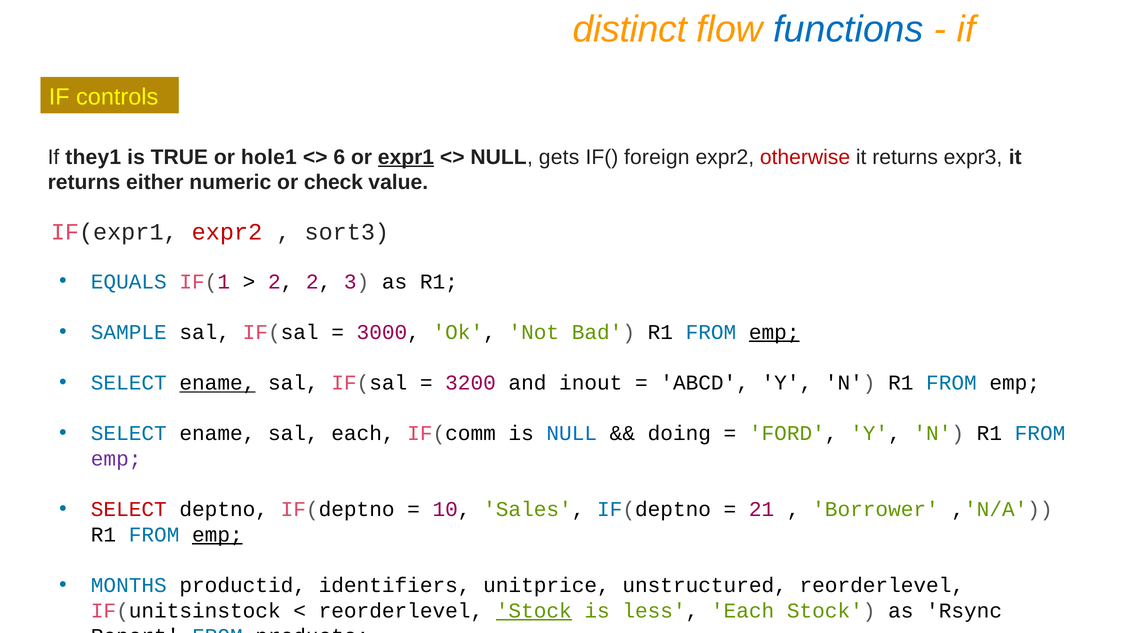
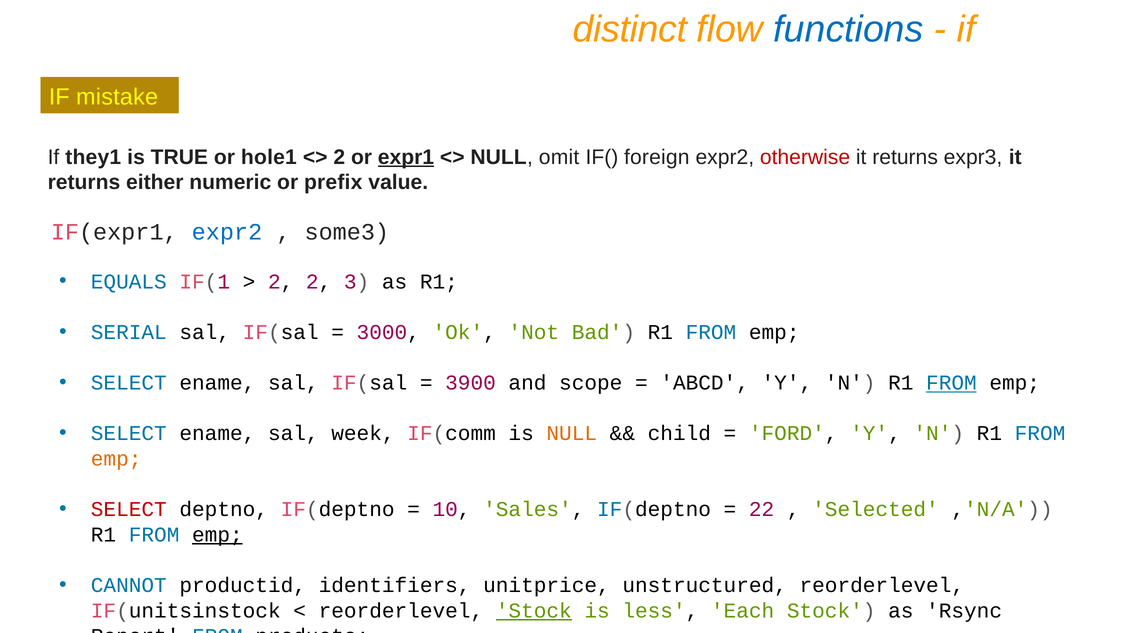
controls: controls -> mistake (117, 97)
6: 6 -> 2 (339, 157)
gets: gets -> omit (559, 157)
check: check -> prefix (333, 182)
expr2 colour: red -> blue (227, 232)
sort3: sort3 -> some3 (347, 232)
SAMPLE: SAMPLE -> SERIAL (129, 332)
emp underline: present -> none (774, 332)
ename underline: present -> none (217, 383)
3200: 3200 -> 3900 (471, 383)
inout: inout -> scope (591, 383)
FROM underline: none -> present (951, 383)
sal each: each -> week (363, 433)
NULL colour: blue -> orange (572, 433)
doing: doing -> child (679, 433)
emp colour: purple -> orange (116, 459)
21: 21 -> 22 (762, 509)
Borrower: Borrower -> Selected (875, 509)
MONTHS: MONTHS -> CANNOT (129, 585)
